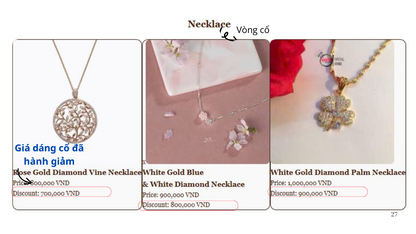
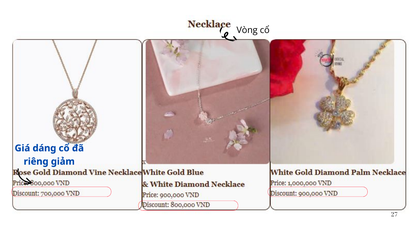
hành: hành -> riêng (36, 162)
